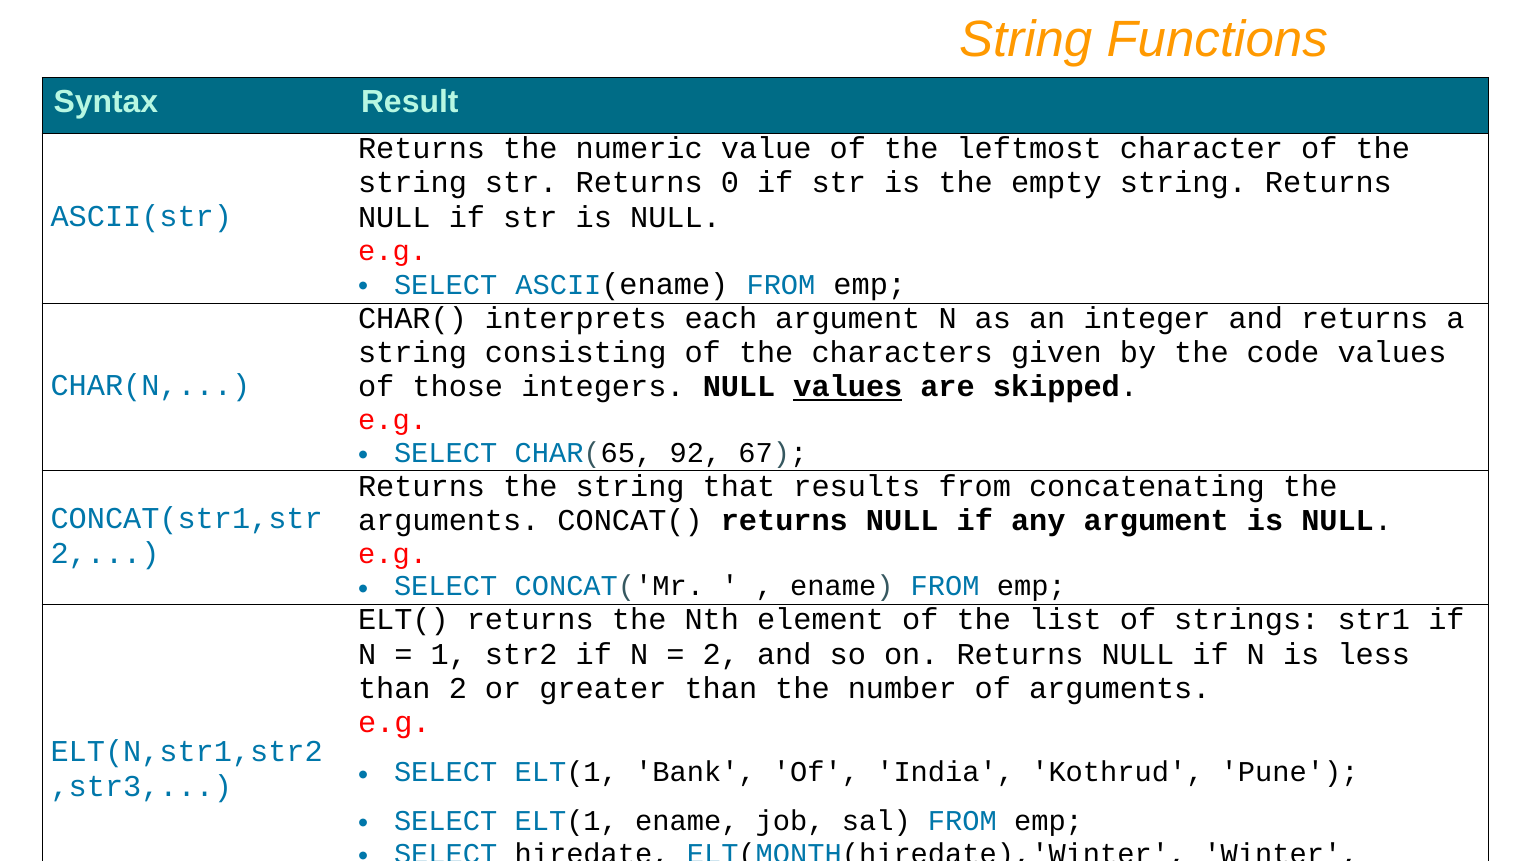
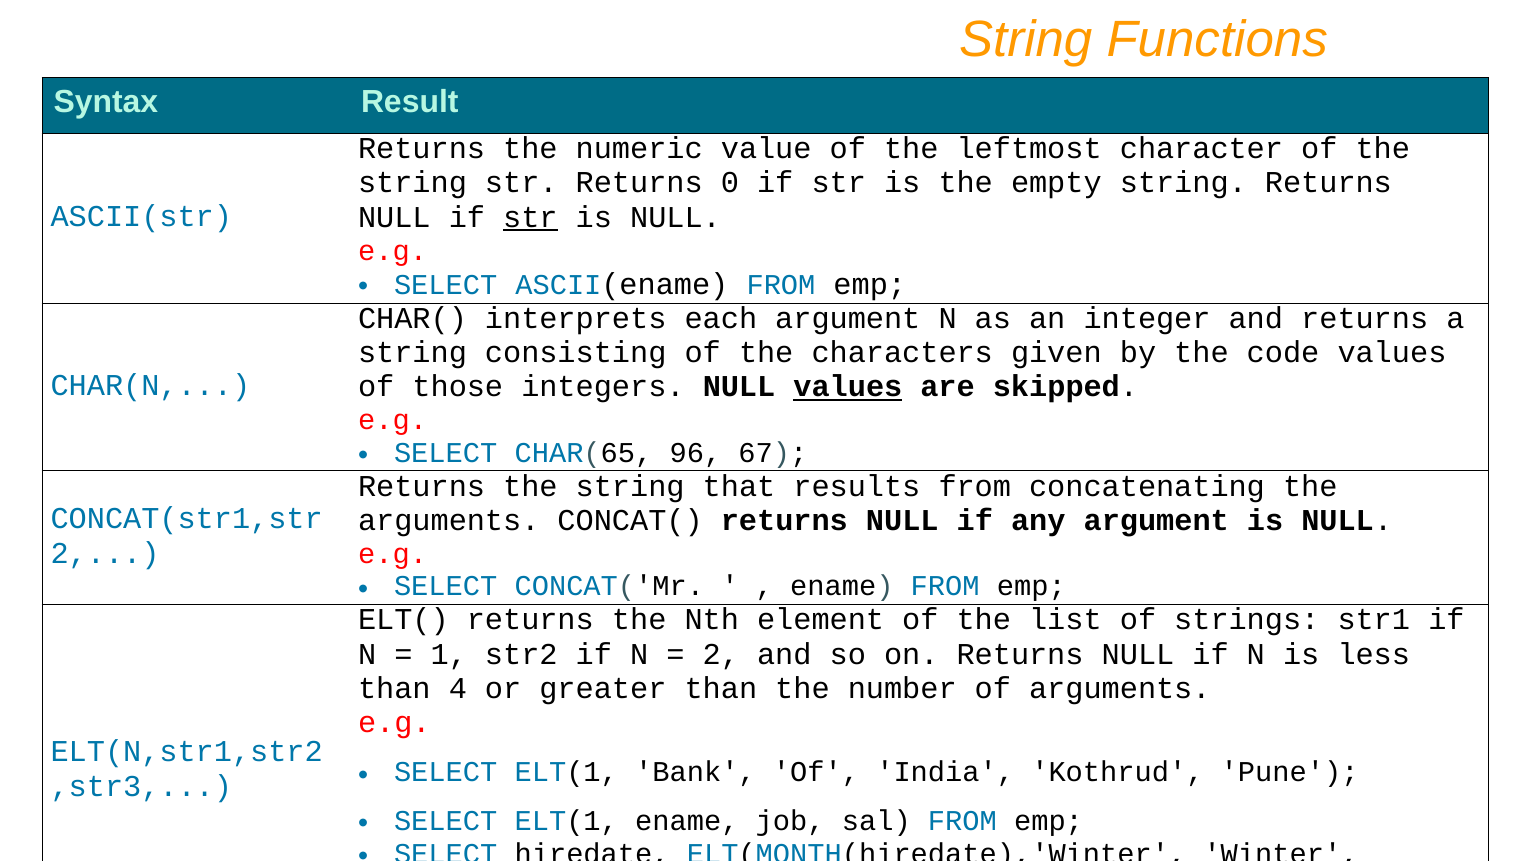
str underline: none -> present (530, 217)
92: 92 -> 96 (695, 453)
than 2: 2 -> 4 (458, 689)
